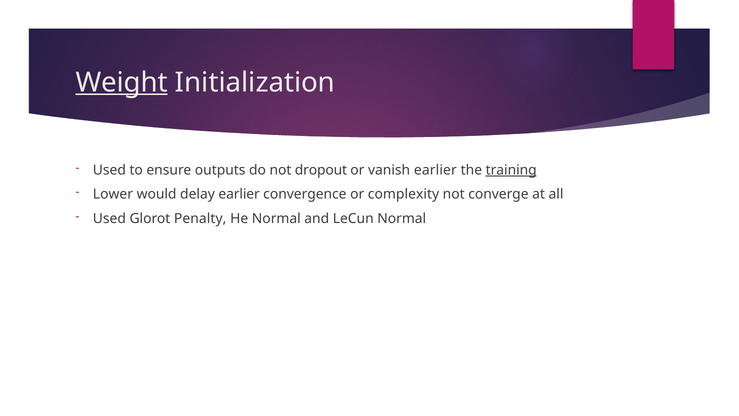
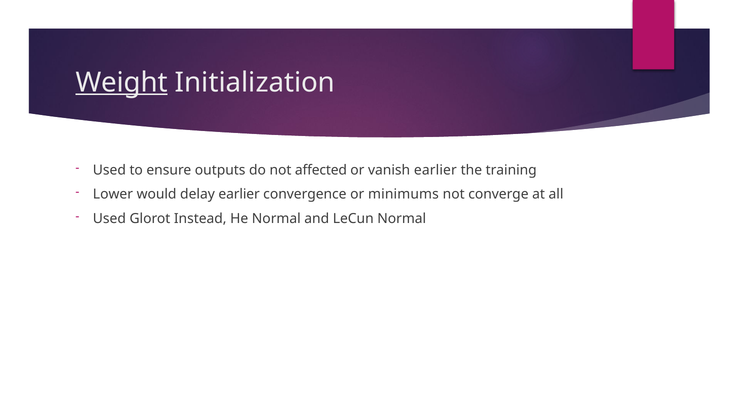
dropout: dropout -> affected (321, 170)
training underline: present -> none (511, 170)
complexity: complexity -> minimums (403, 194)
Penalty: Penalty -> Instead (200, 219)
